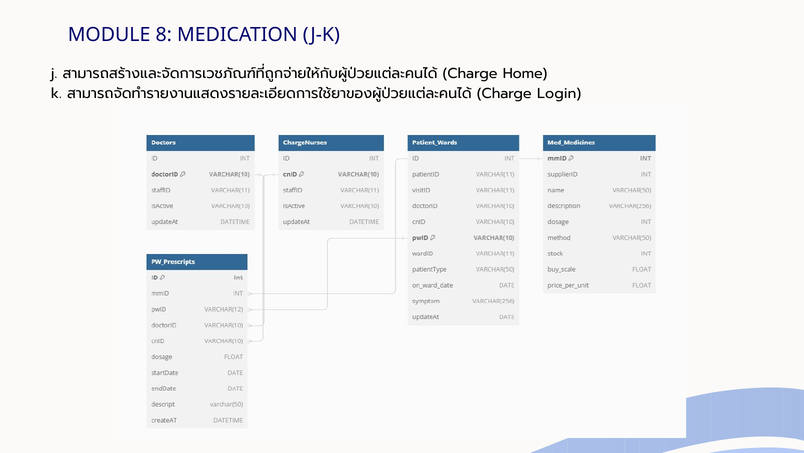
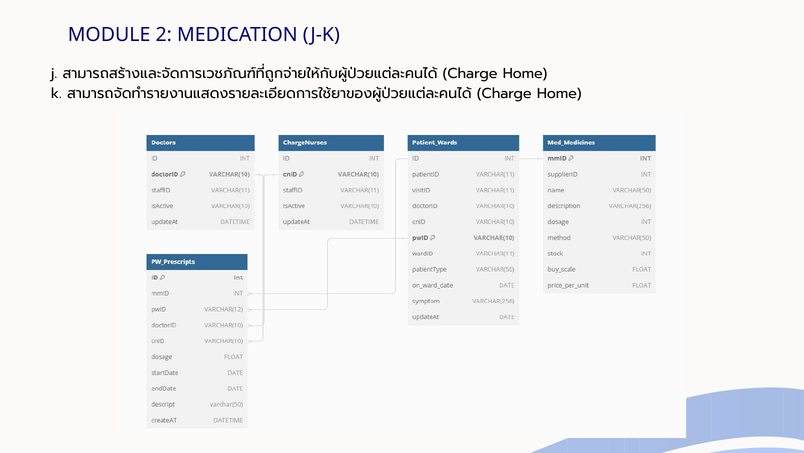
8: 8 -> 2 (164, 35)
Login: Login -> Home (559, 93)
